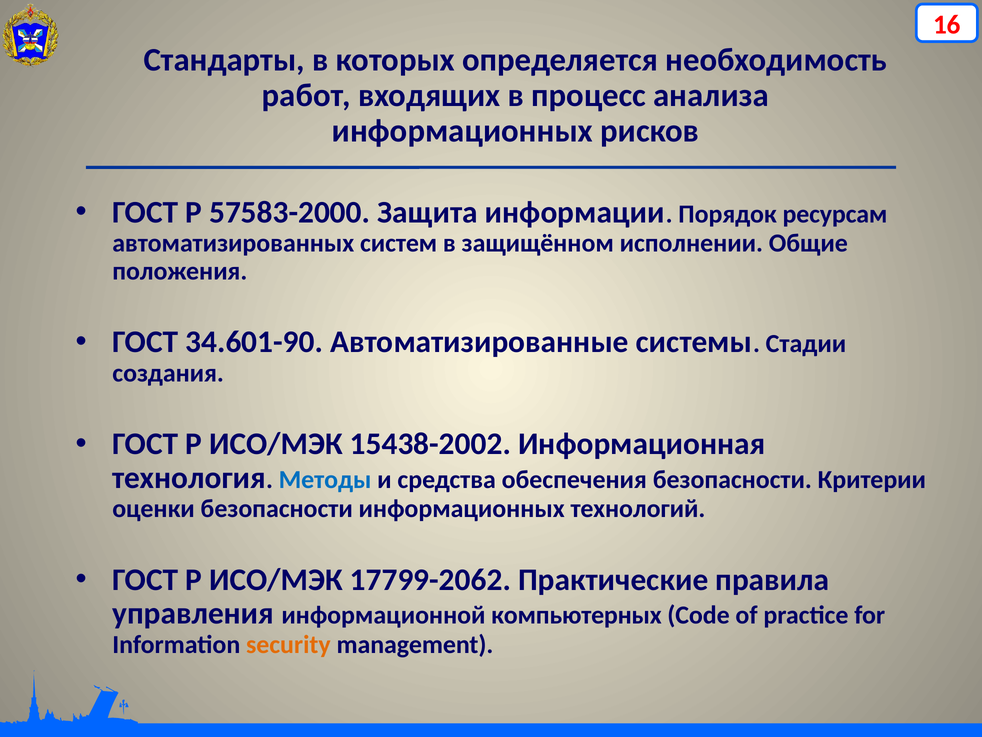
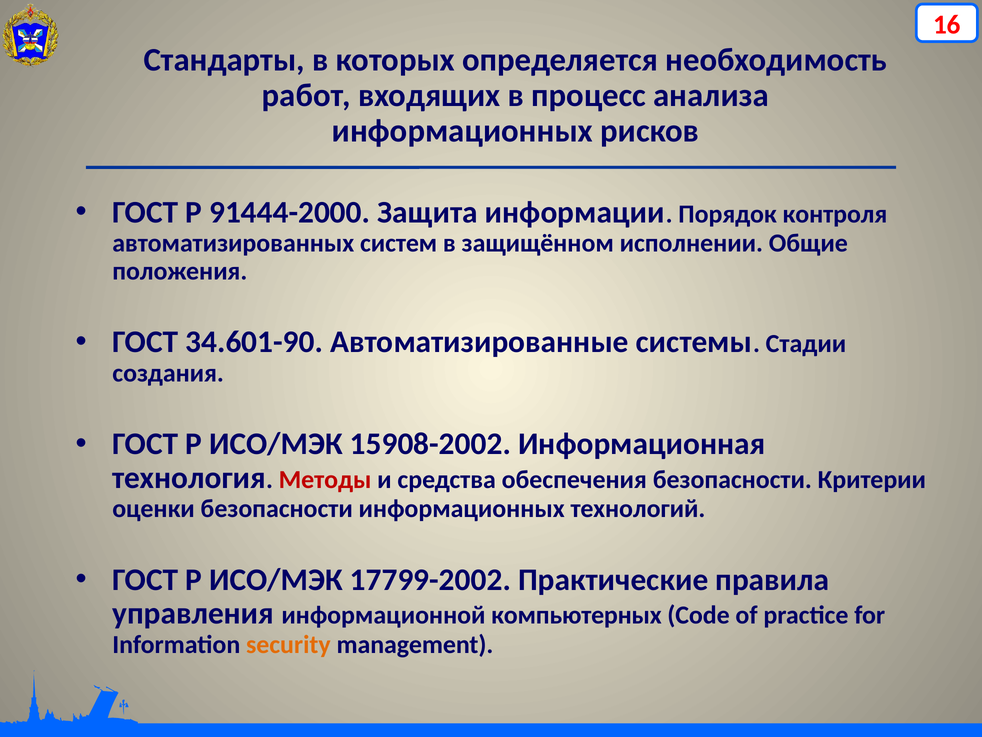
57583-2000: 57583-2000 -> 91444-2000 (290, 212)
ресурсам: ресурсам -> контроля (835, 214)
15438-2002: 15438-2002 -> 15908-2002 (430, 444)
Методы colour: blue -> red (325, 479)
17799-2062: 17799-2062 -> 17799-2002 (430, 579)
